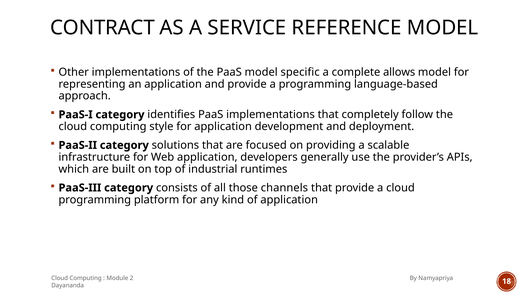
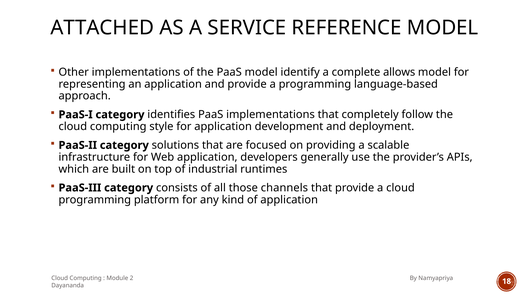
CONTRACT: CONTRACT -> ATTACHED (102, 28)
specific: specific -> identify (300, 72)
